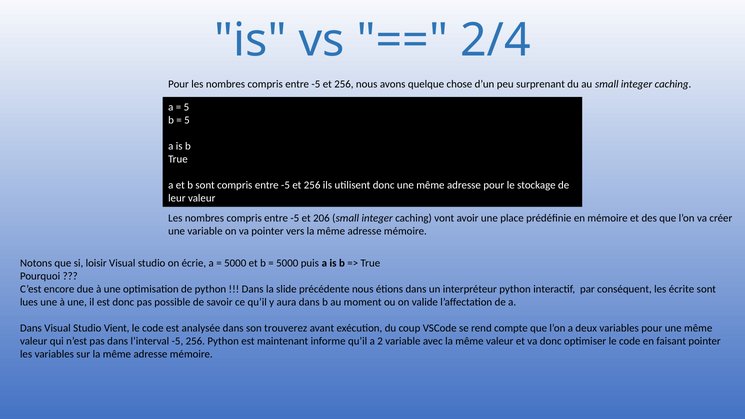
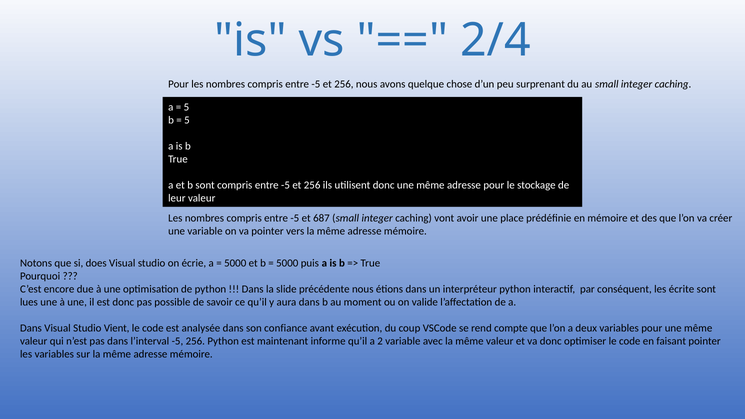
206: 206 -> 687 (321, 218)
loisir: loisir -> does (96, 263)
trouverez: trouverez -> confiance (286, 328)
